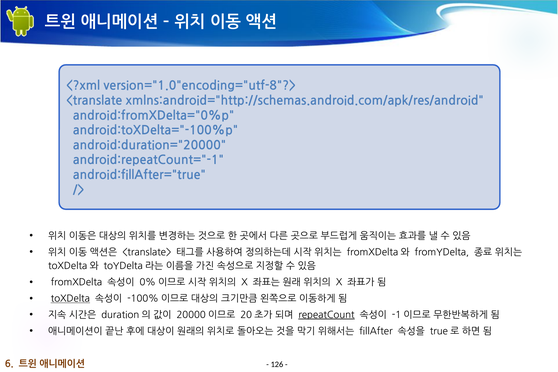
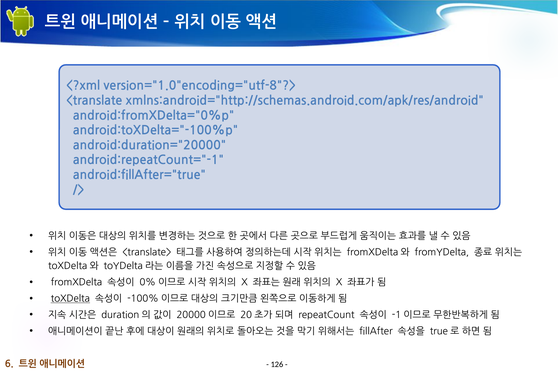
repeatCount underline: present -> none (326, 315)
